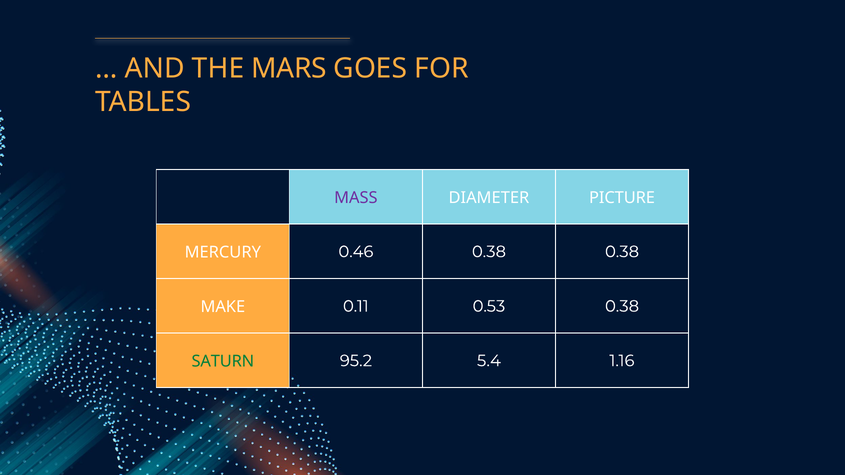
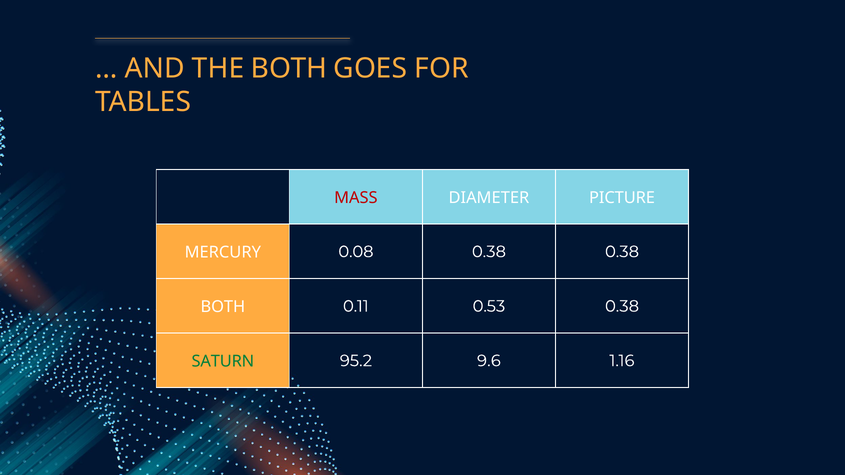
THE MARS: MARS -> BOTH (289, 68)
MASS colour: purple -> red (356, 198)
0.46: 0.46 -> 0.08 (356, 252)
MAKE: MAKE -> BOTH (223, 307)
5.4: 5.4 -> 9.6 (489, 361)
